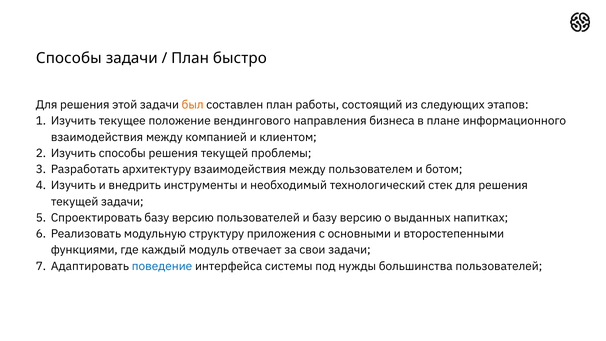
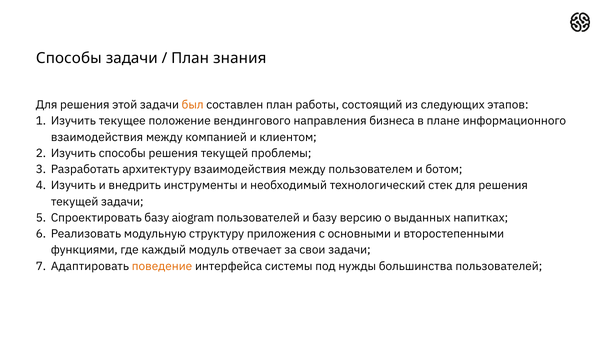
быстро: быстро -> знания (240, 58)
Спроектировать базу версию: версию -> aiogram (193, 218)
поведение colour: blue -> orange (162, 266)
